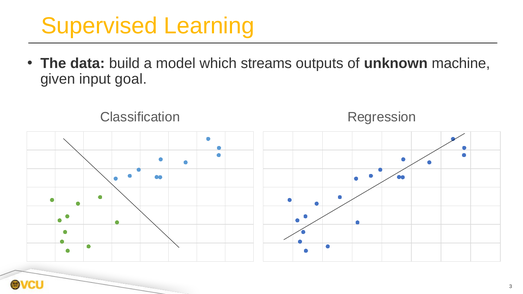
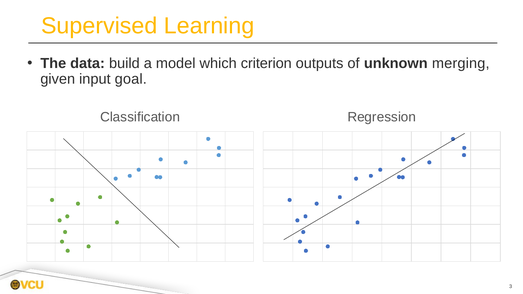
streams: streams -> criterion (266, 63)
machine: machine -> merging (461, 63)
